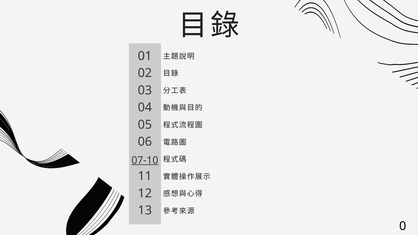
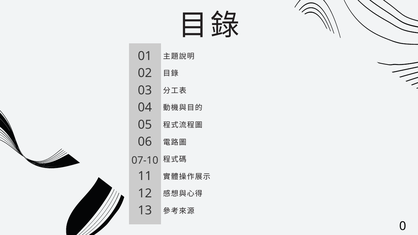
07-10 underline: present -> none (145, 160)
